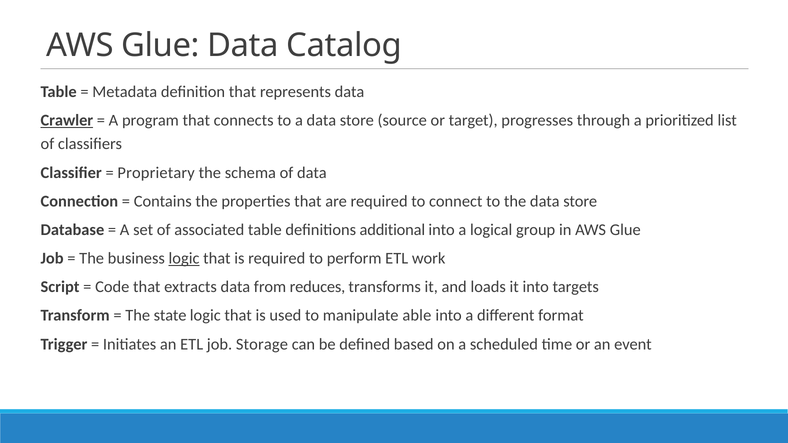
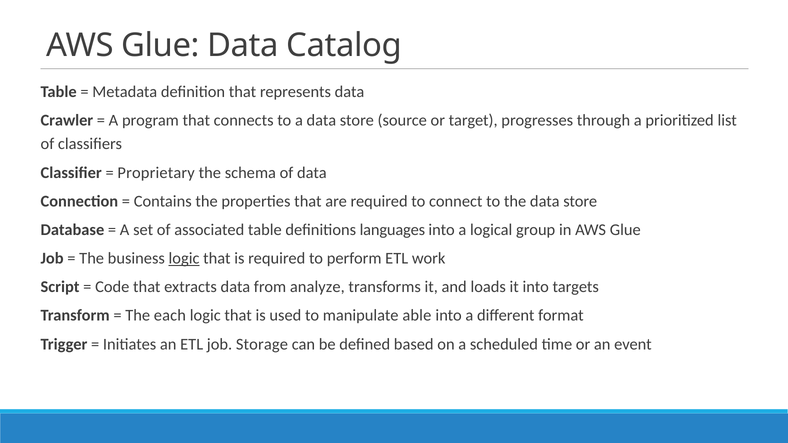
Crawler underline: present -> none (67, 120)
additional: additional -> languages (392, 230)
reduces: reduces -> analyze (317, 287)
state: state -> each (170, 316)
